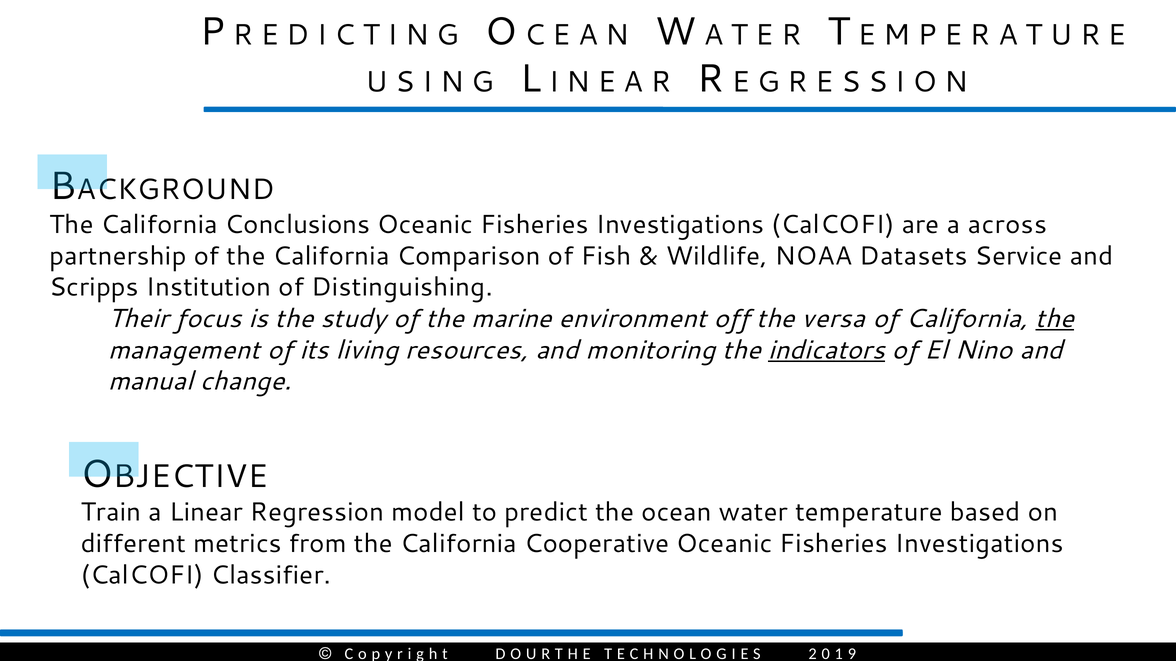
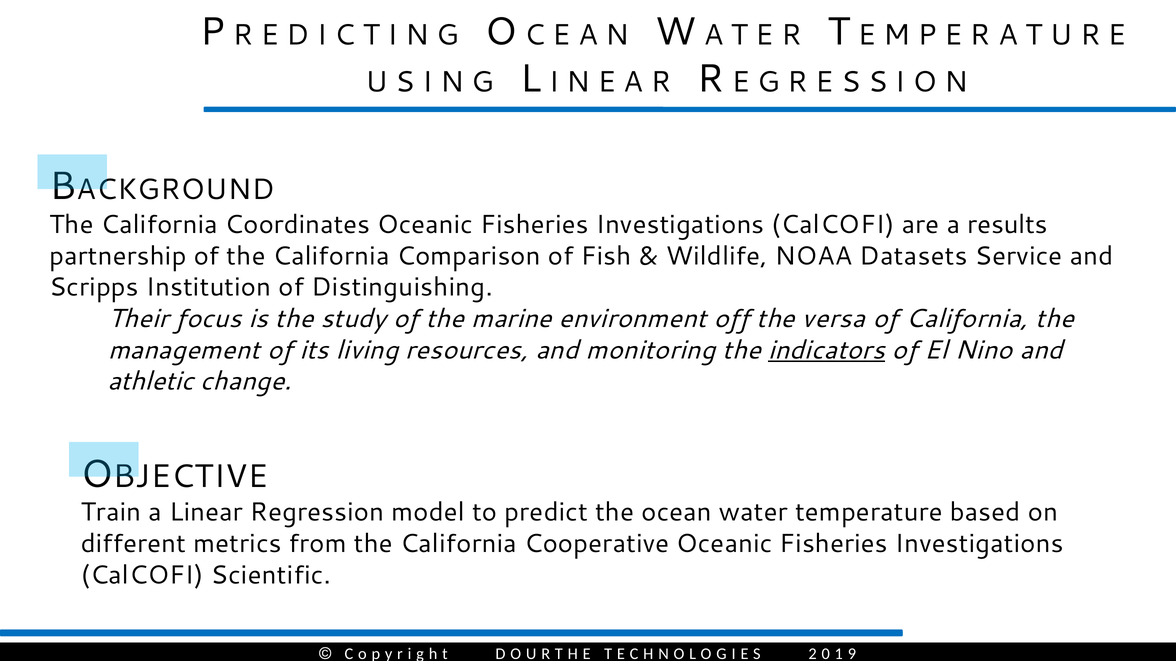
Conclusions: Conclusions -> Coordinates (298, 225)
across: across -> results (1008, 225)
the underline: present -> none (1055, 319)
manual: manual -> athletic (151, 382)
Classifier: Classifier -> Scientific (271, 575)
